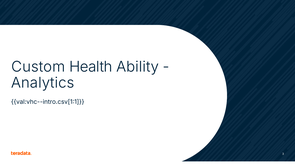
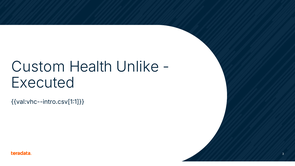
Ability: Ability -> Unlike (138, 67)
Analytics: Analytics -> Executed (43, 83)
